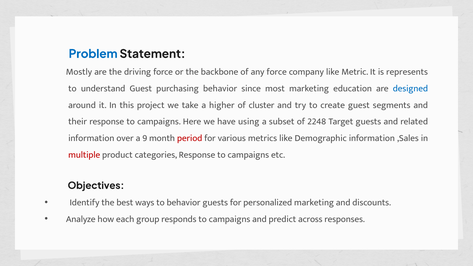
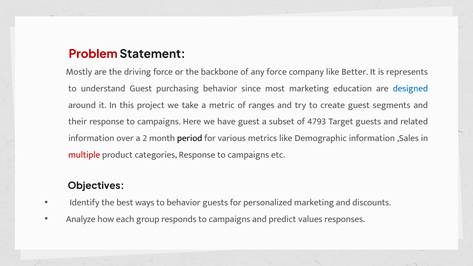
Problem colour: blue -> red (93, 54)
Metric: Metric -> Better (355, 72)
higher: higher -> metric (222, 105)
cluster: cluster -> ranges (262, 105)
have using: using -> guest (249, 122)
2248: 2248 -> 4793 (317, 122)
9: 9 -> 2 (145, 138)
period colour: red -> black (190, 138)
across: across -> values (310, 219)
